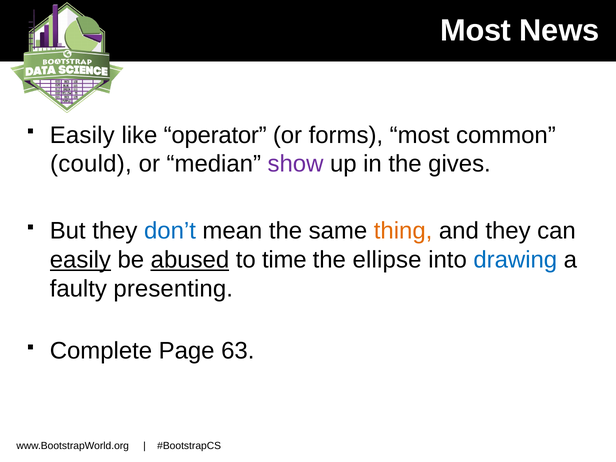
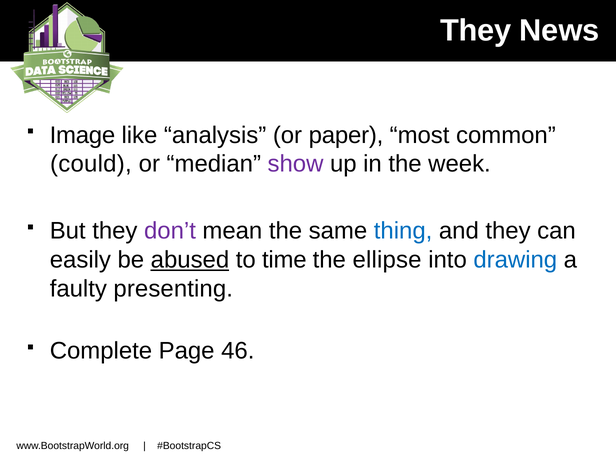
Most: Most -> They (476, 30)
Easily: Easily -> Image (82, 135)
operator: operator -> analysis (215, 135)
forms: forms -> paper (346, 135)
gives: gives -> week (459, 164)
don’t colour: blue -> purple (170, 231)
thing colour: orange -> blue (403, 231)
easily underline: present -> none (80, 260)
63: 63 -> 46 (238, 351)
